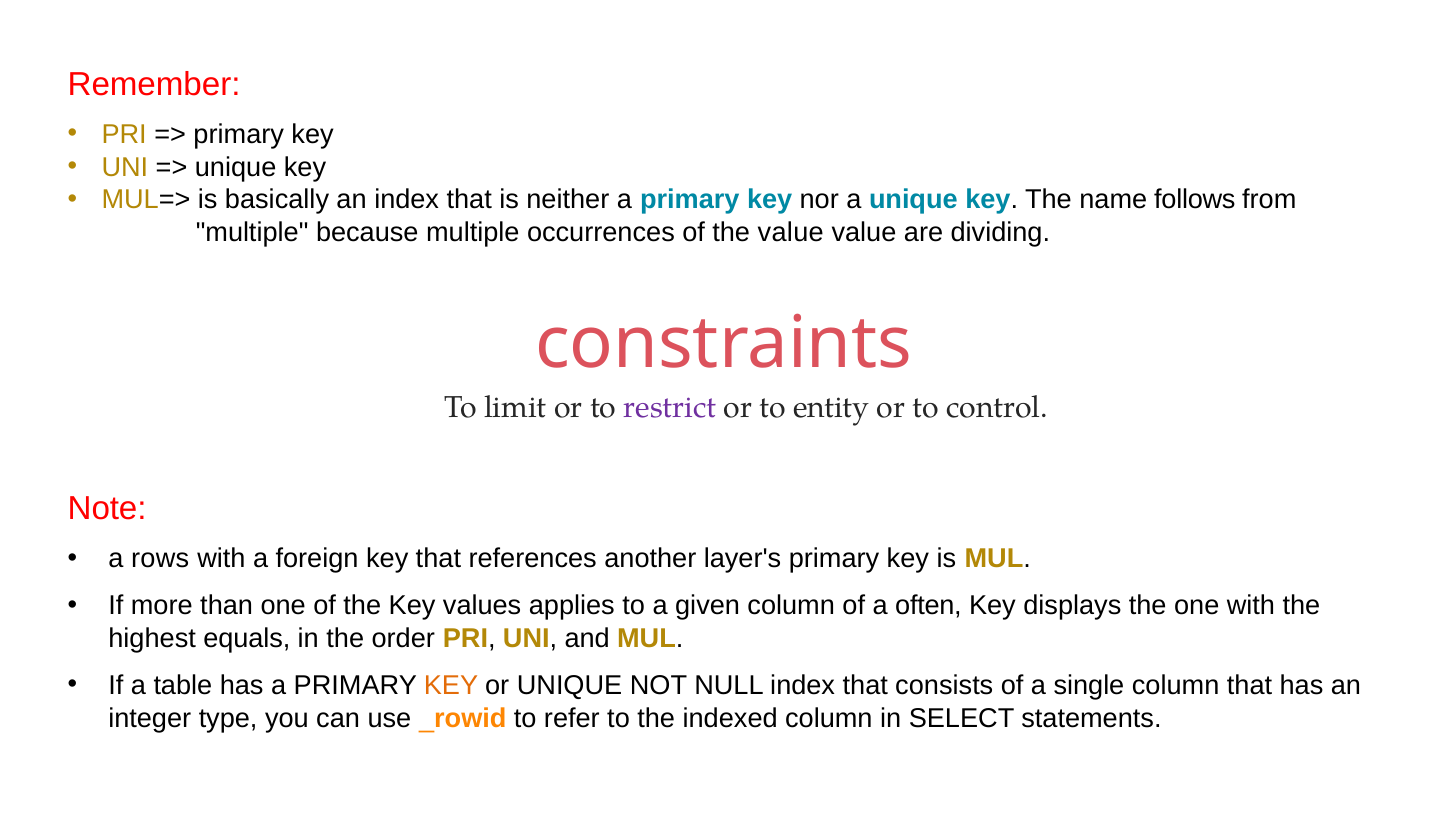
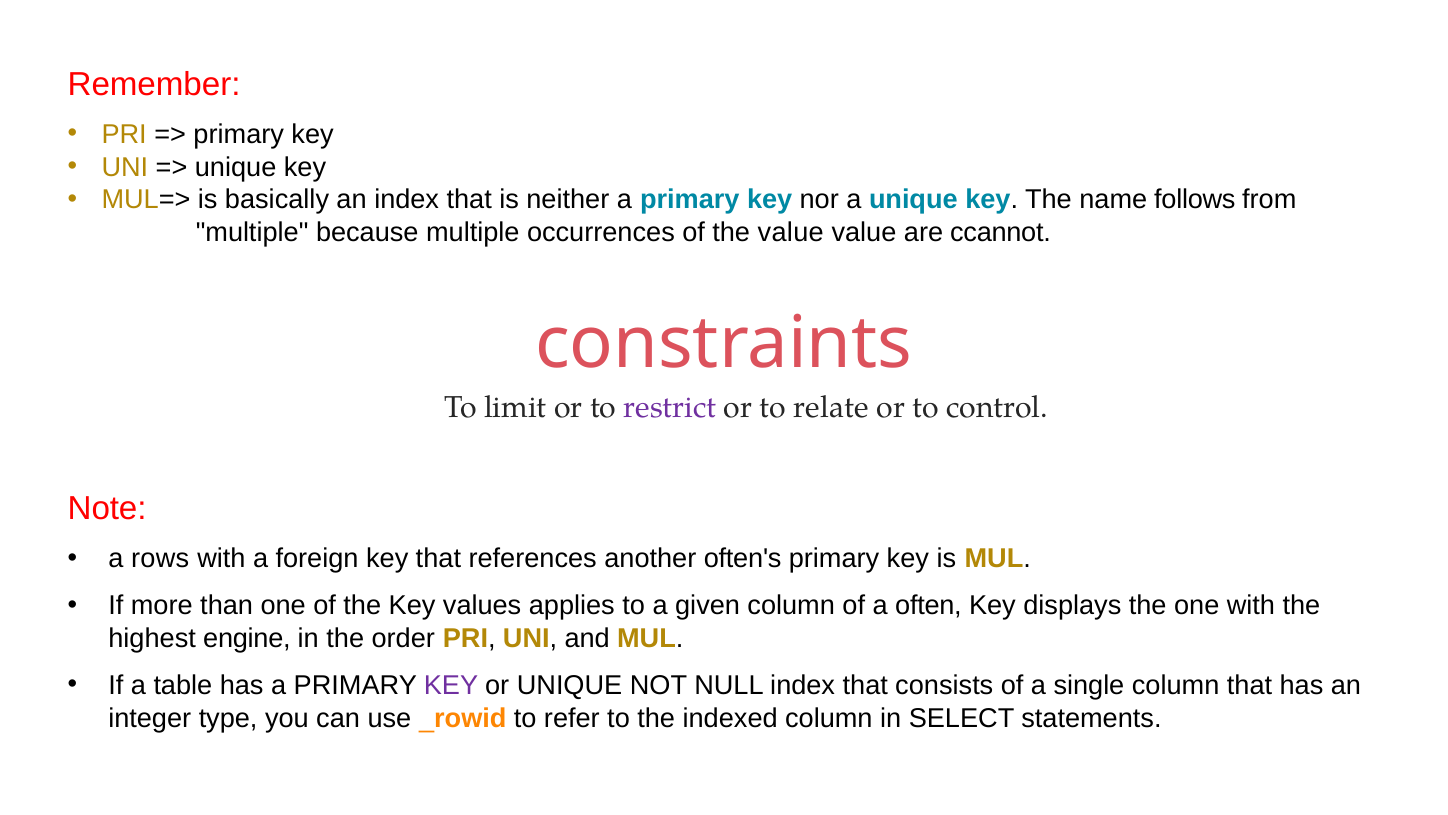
dividing: dividing -> ccannot (1000, 232)
entity: entity -> relate (831, 407)
layer's: layer's -> often's (743, 558)
equals: equals -> engine (247, 638)
KEY colour: orange -> purple (451, 685)
